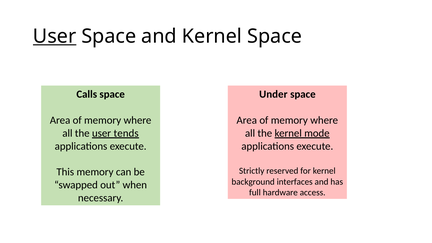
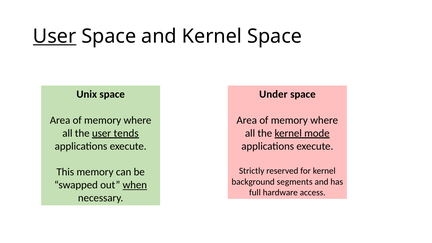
Calls: Calls -> Unix (87, 94)
interfaces: interfaces -> segments (295, 182)
when underline: none -> present (135, 185)
